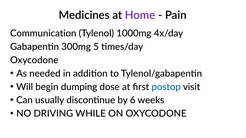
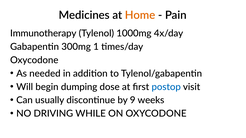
Home colour: purple -> orange (140, 15)
Communication: Communication -> Immunotherapy (43, 33)
5: 5 -> 1 (96, 47)
6: 6 -> 9 (133, 101)
